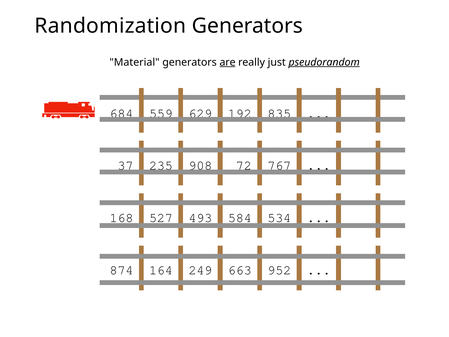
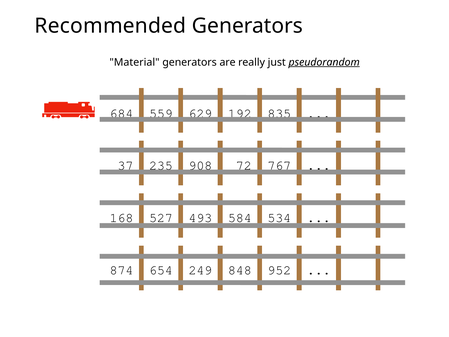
Randomization: Randomization -> Recommended (110, 26)
are underline: present -> none (228, 62)
164: 164 -> 654 (161, 270)
663: 663 -> 848 (240, 270)
